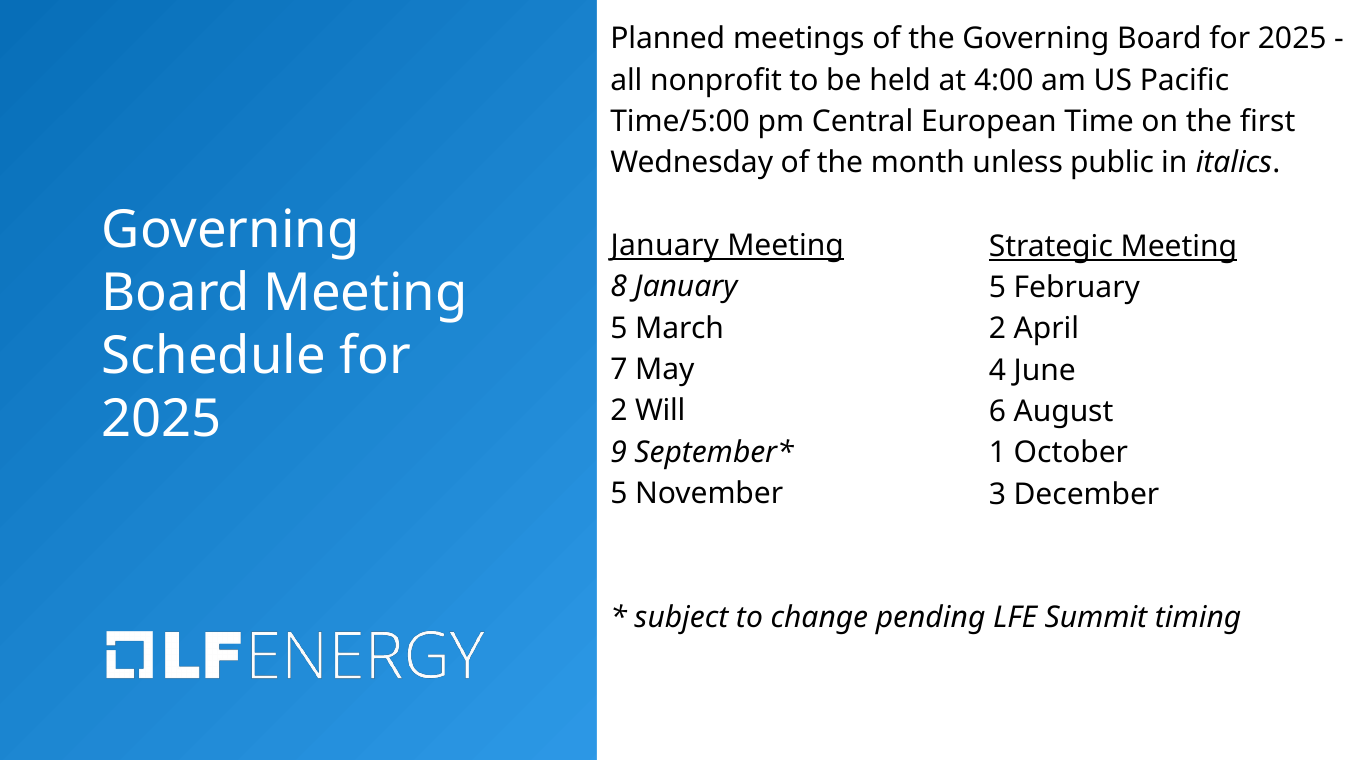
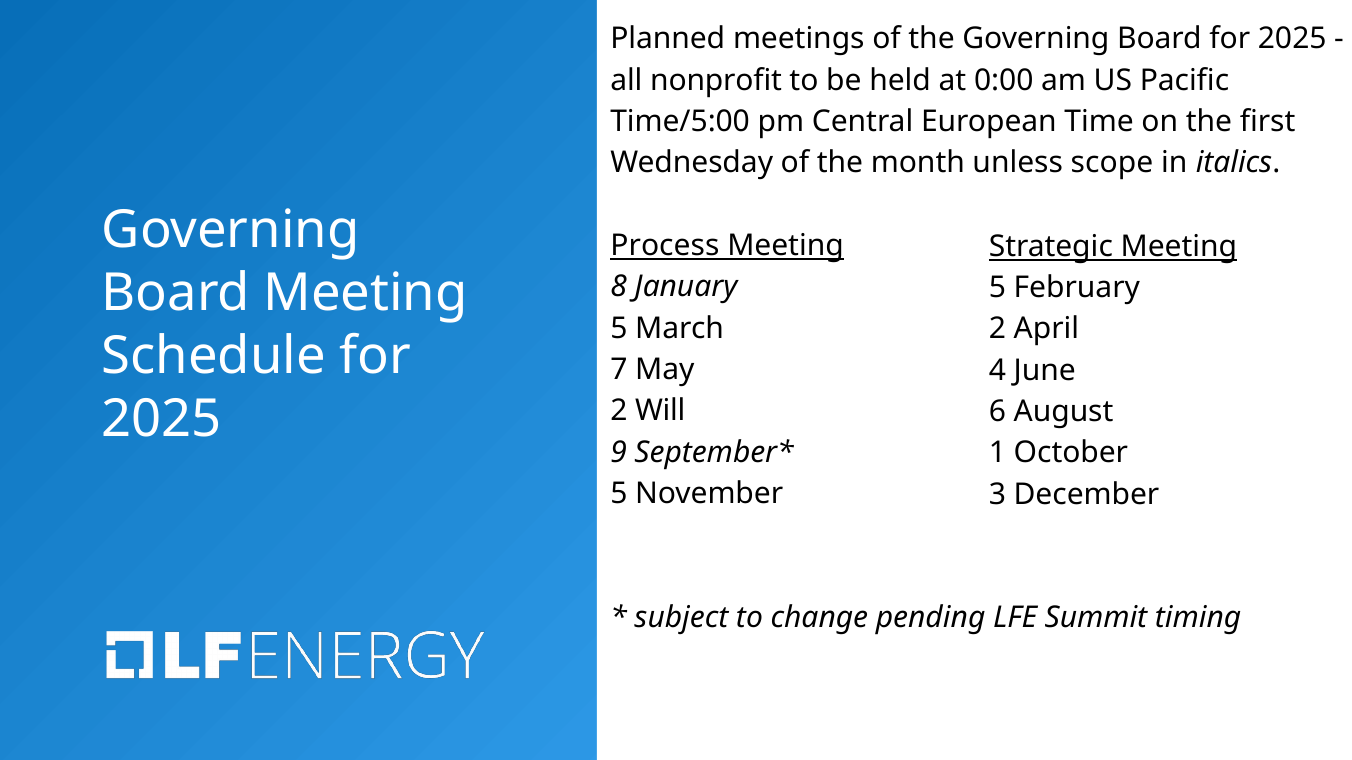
4:00: 4:00 -> 0:00 (1004, 80)
public: public -> scope (1112, 163)
January: January -> Process (665, 246)
